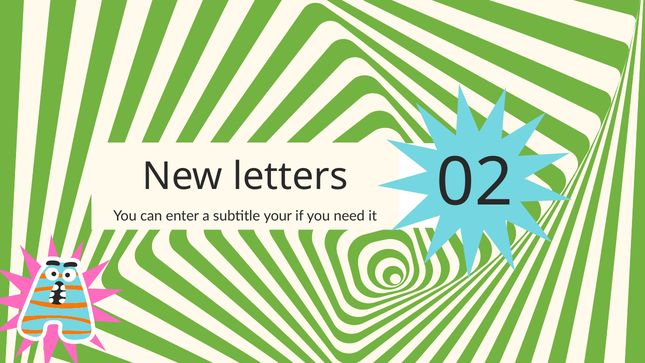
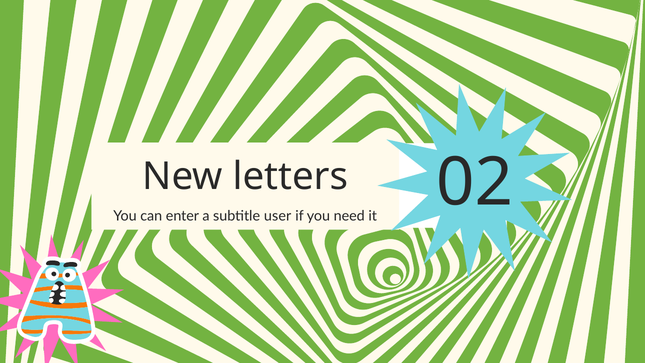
your: your -> user (278, 216)
